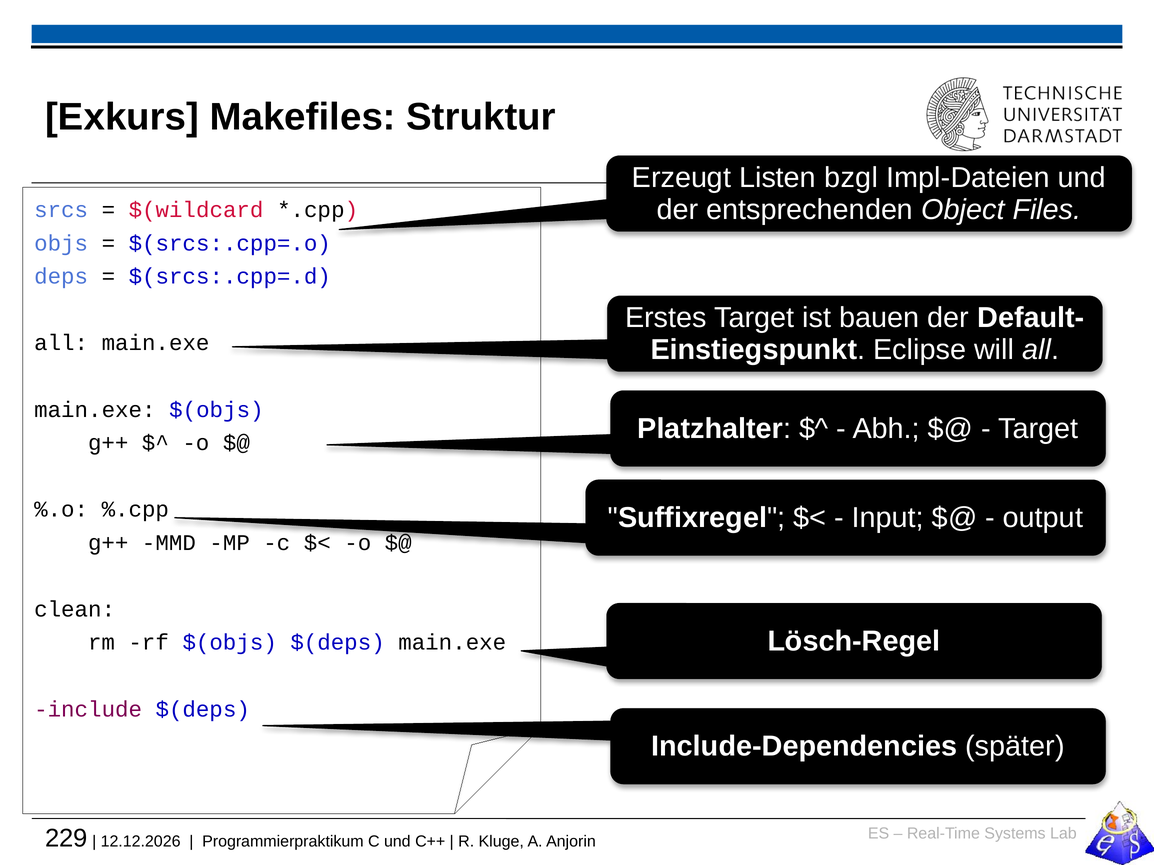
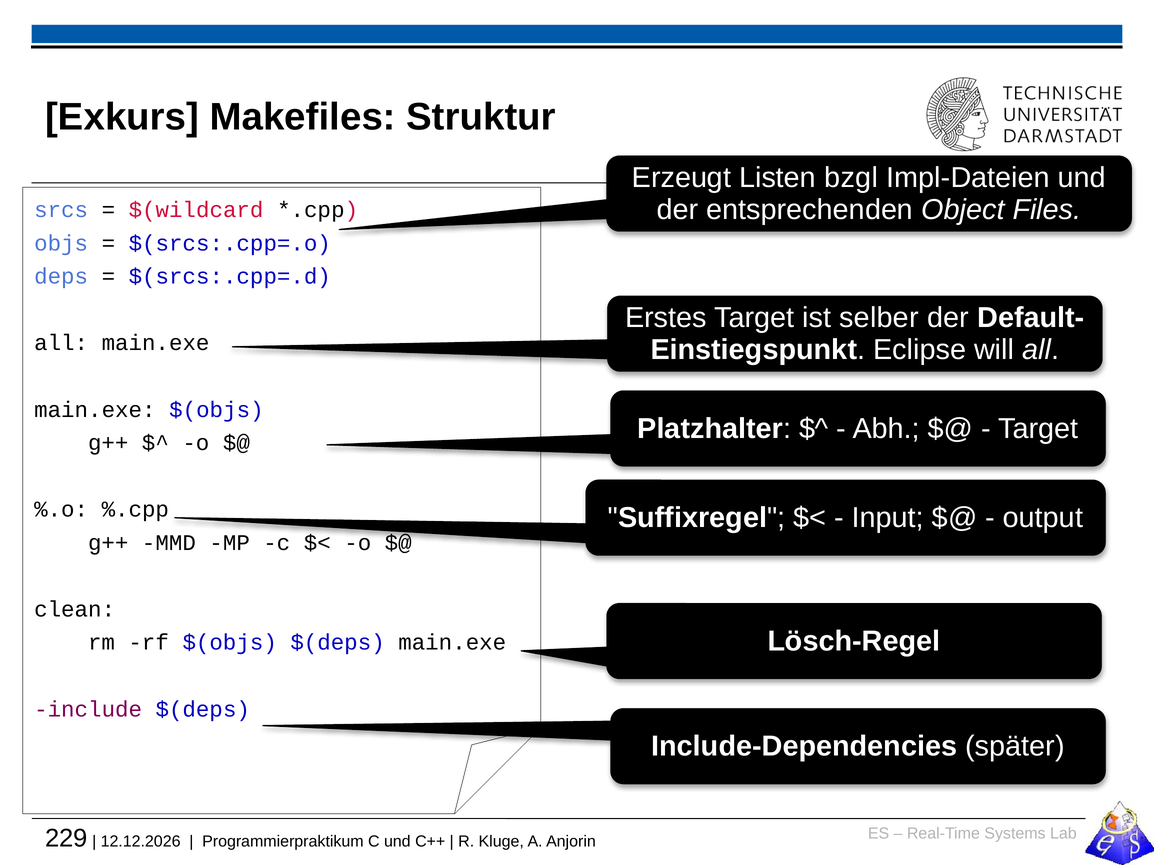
bauen: bauen -> selber (879, 318)
